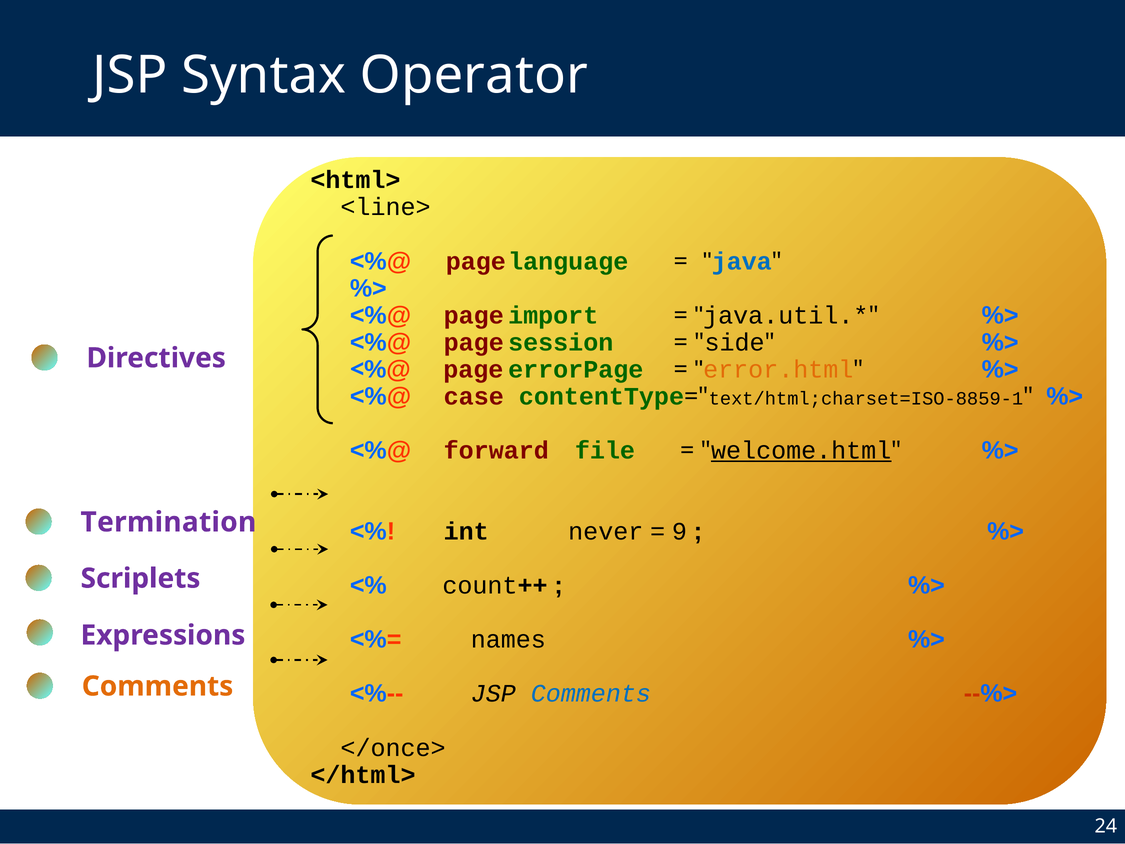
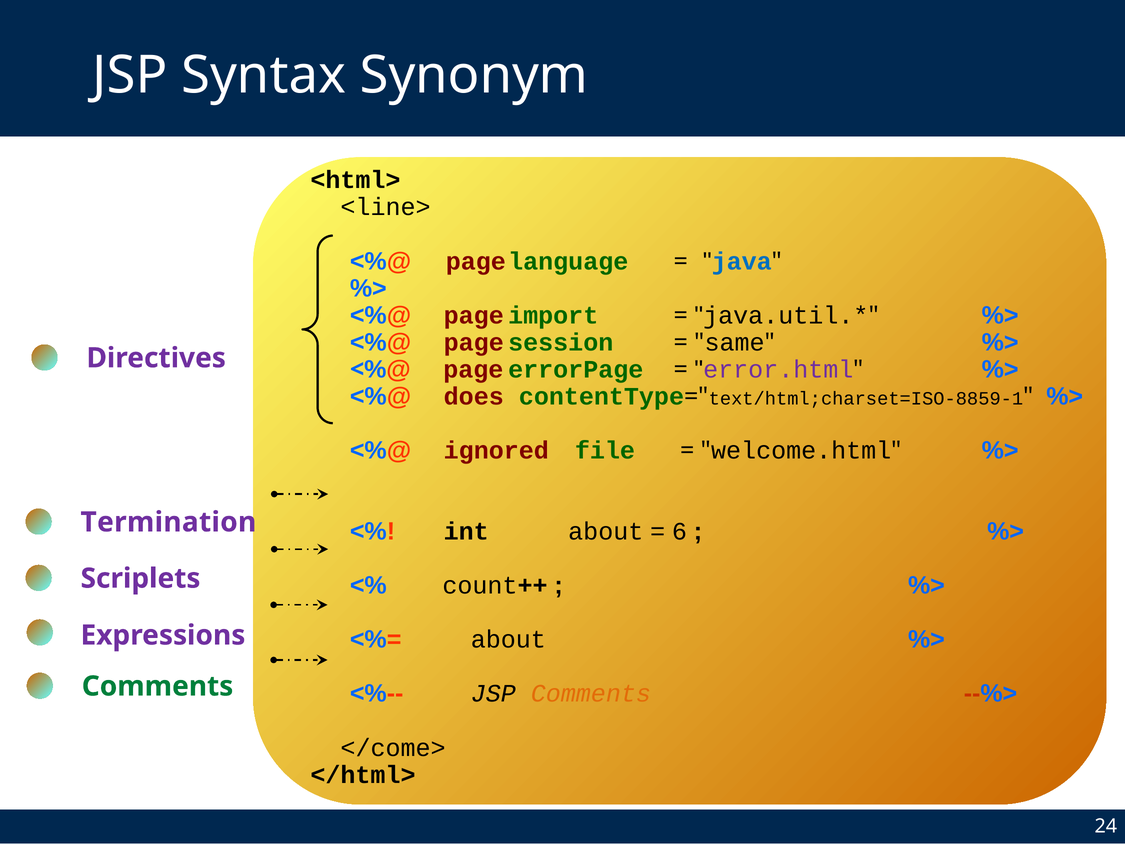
Operator: Operator -> Synonym (474, 75)
side: side -> same (735, 342)
error.html colour: orange -> purple (778, 369)
case: case -> does (474, 396)
forward: forward -> ignored (496, 450)
welcome.html underline: present -> none (801, 450)
int never: never -> about (606, 531)
9: 9 -> 6 (679, 531)
names: names -> about (508, 639)
Comments colour: orange -> green (158, 686)
Comments colour: blue -> orange (591, 694)
</once>: </once> -> </come> (393, 748)
